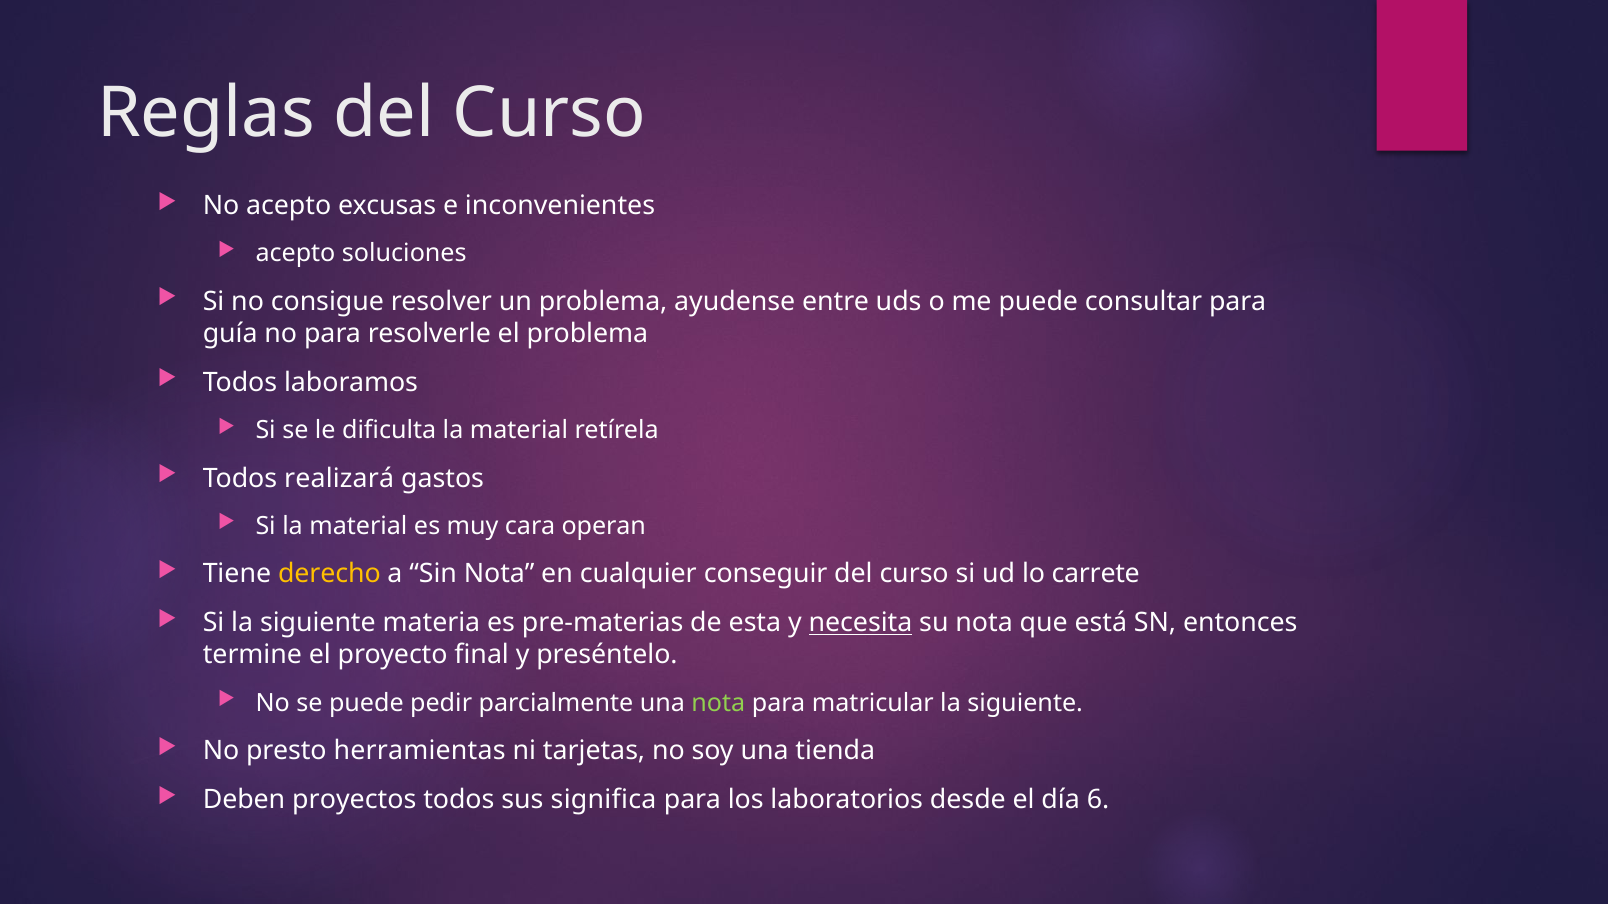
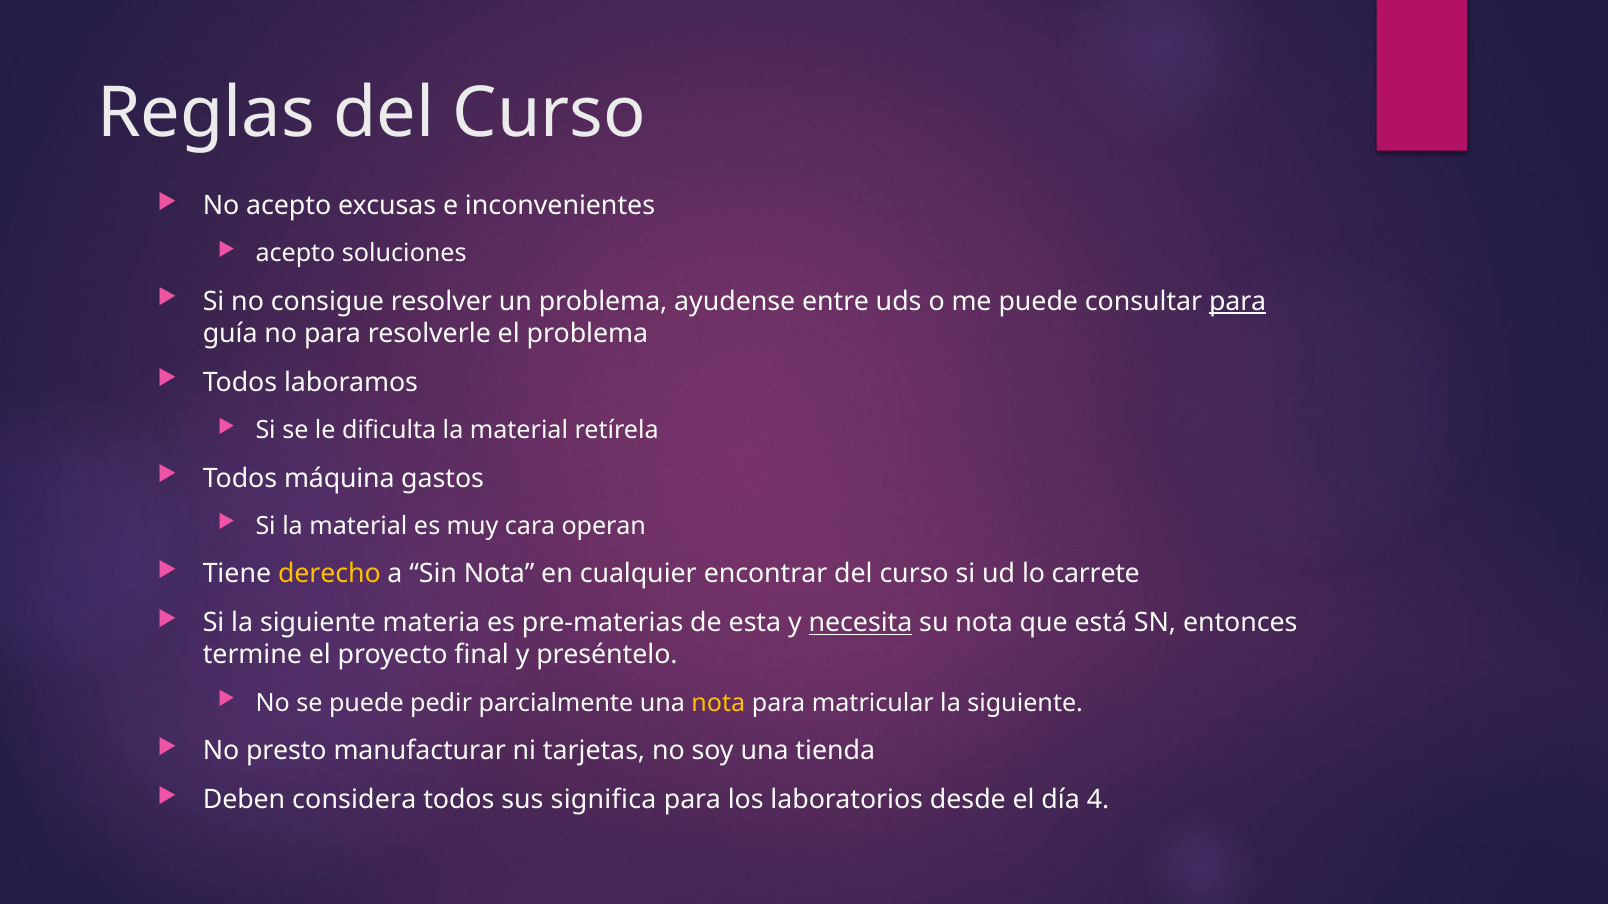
para underline: none -> present (1238, 302)
realizará: realizará -> máquina (339, 479)
conseguir: conseguir -> encontrar (766, 574)
nota colour: light green -> yellow (718, 703)
herramientas: herramientas -> manufacturar (420, 751)
proyectos: proyectos -> considera (354, 800)
6: 6 -> 4 (1098, 800)
